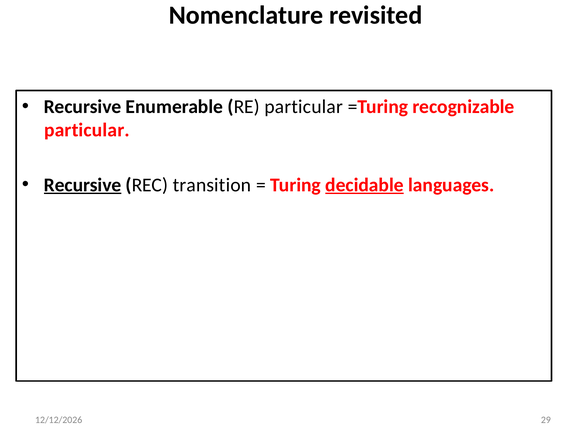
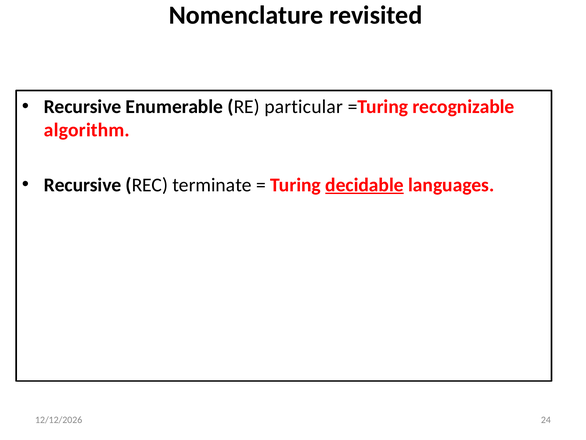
particular: particular -> algorithm (87, 130)
Recursive underline: present -> none (83, 185)
transition: transition -> terminate (212, 185)
29: 29 -> 24 (546, 420)
